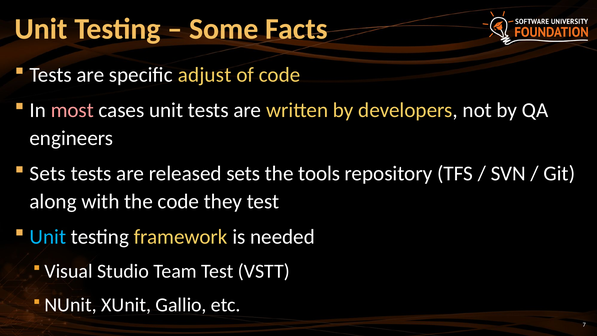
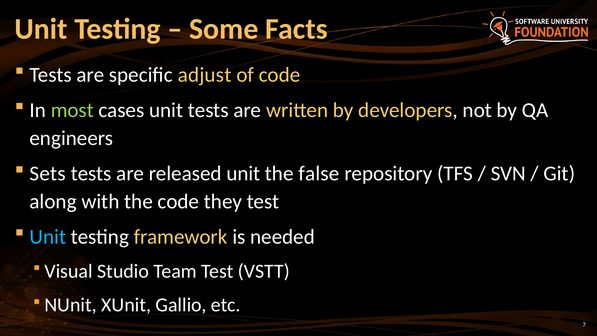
most colour: pink -> light green (72, 110)
released sets: sets -> unit (243, 173)
tools: tools -> false (319, 173)
